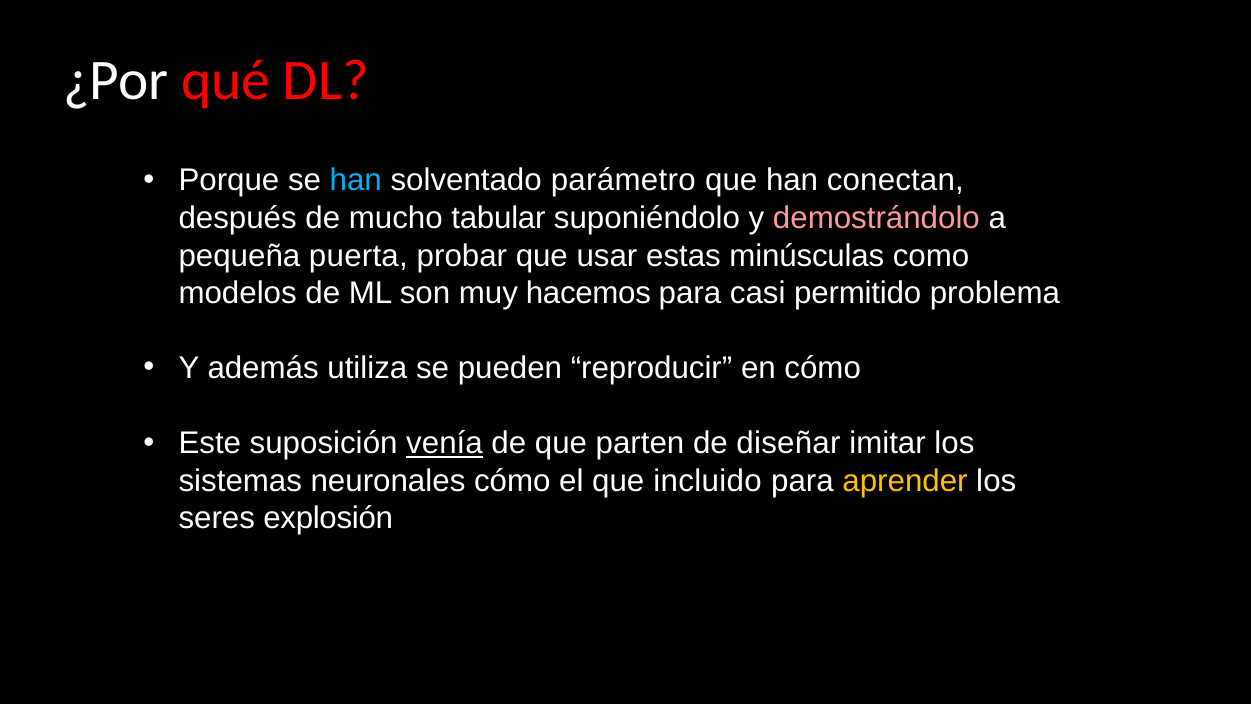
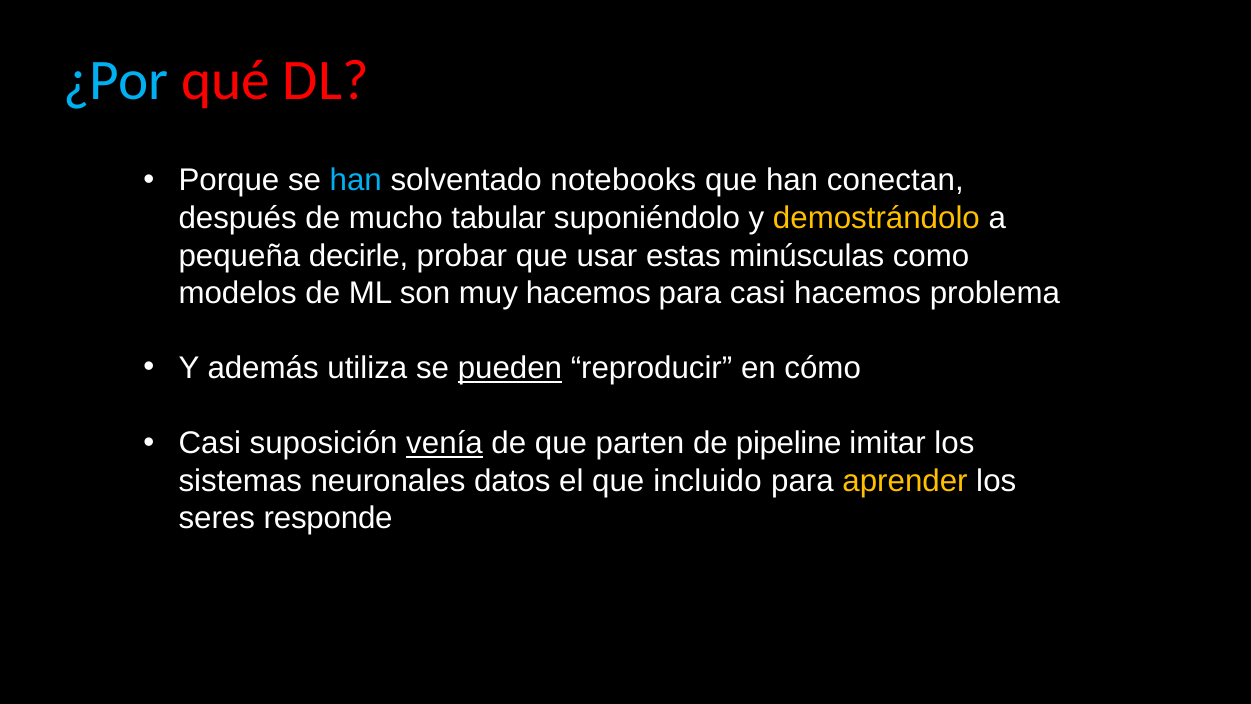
¿Por colour: white -> light blue (116, 81)
parámetro: parámetro -> notebooks (623, 181)
demostrándolo colour: pink -> yellow (876, 218)
puerta: puerta -> decirle (359, 256)
casi permitido: permitido -> hacemos (858, 293)
pueden underline: none -> present (510, 368)
Este: Este -> Casi (210, 443)
diseñar: diseñar -> pipeline (789, 443)
neuronales cómo: cómo -> datos (512, 481)
explosión: explosión -> responde (328, 518)
